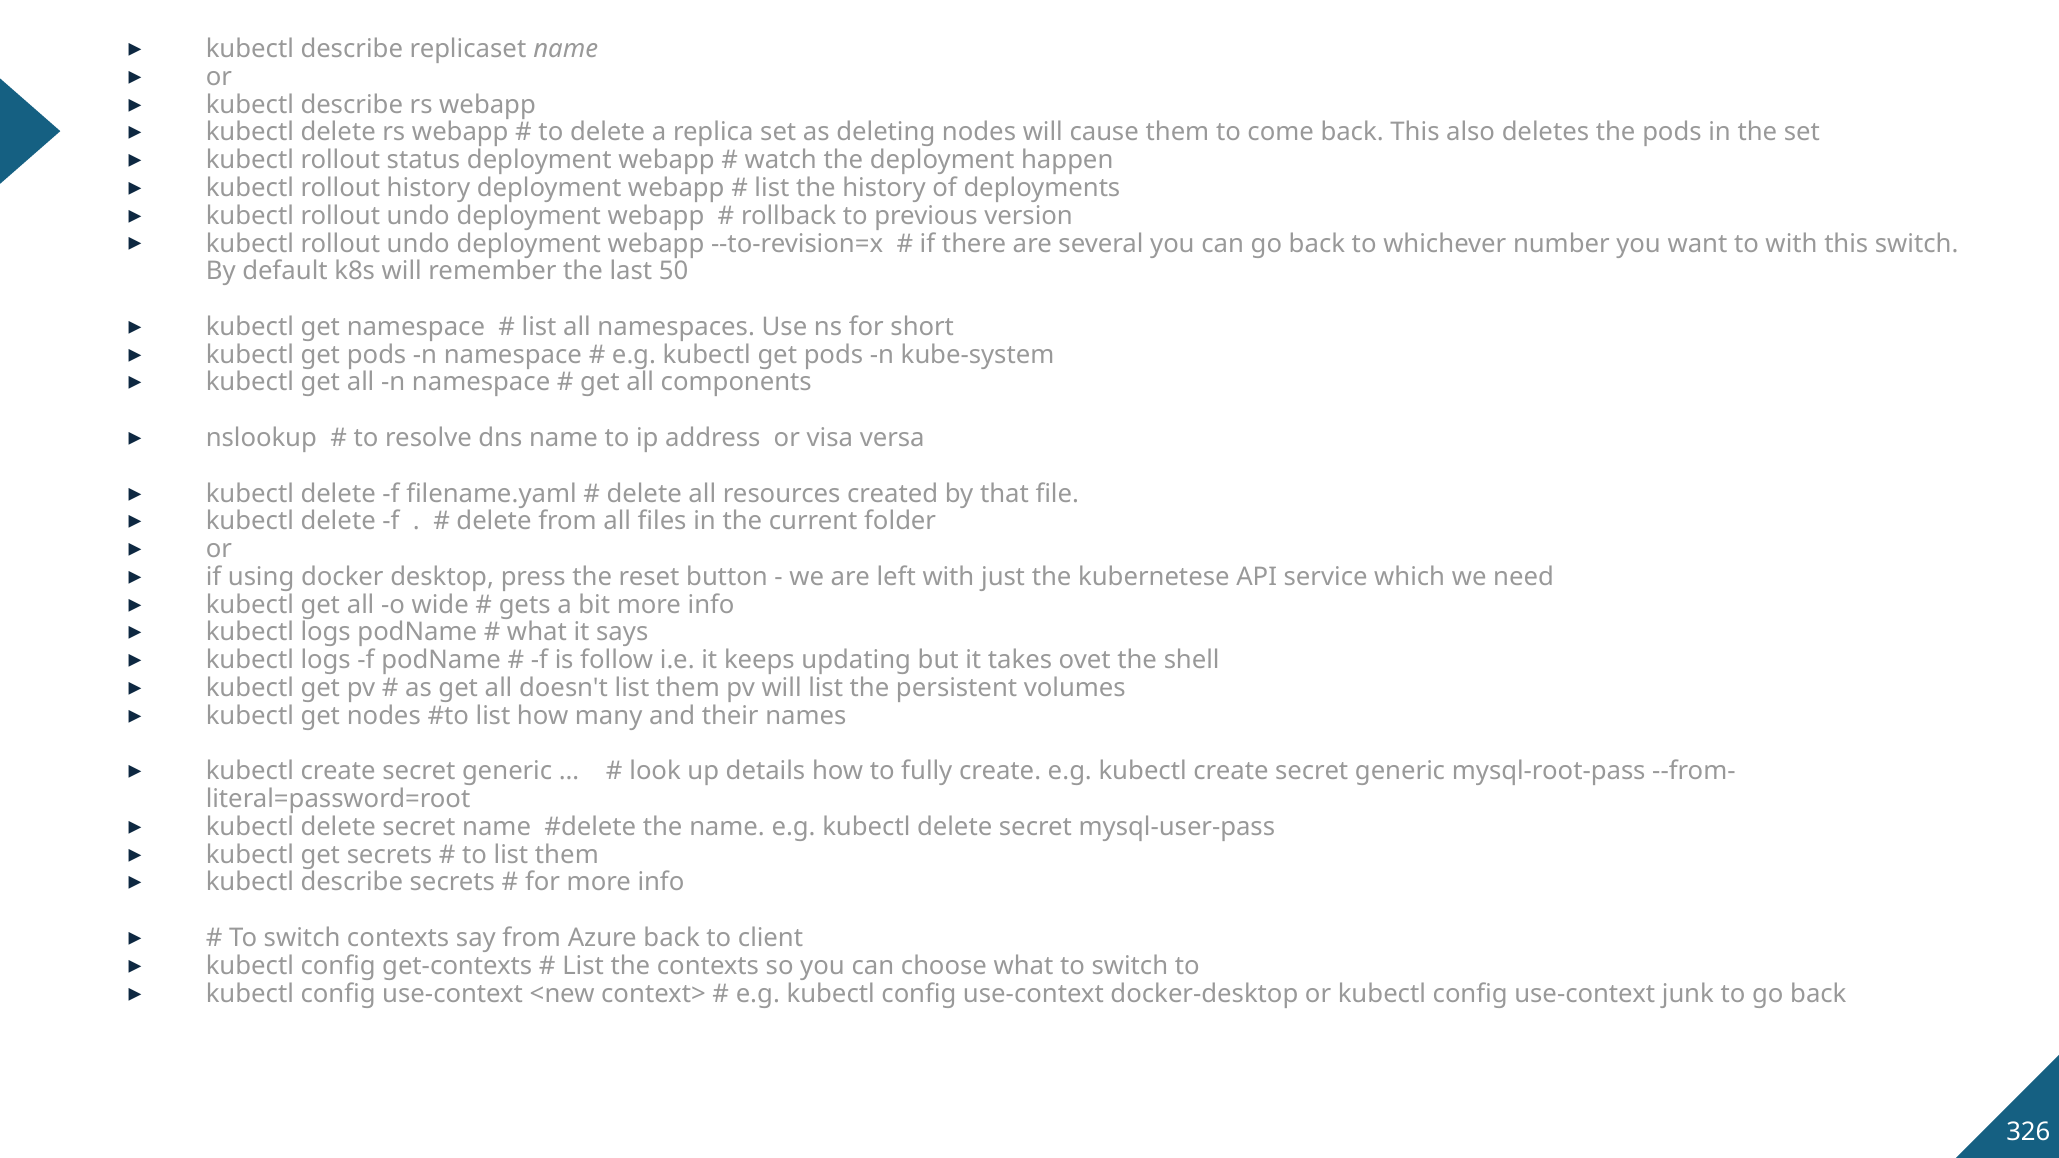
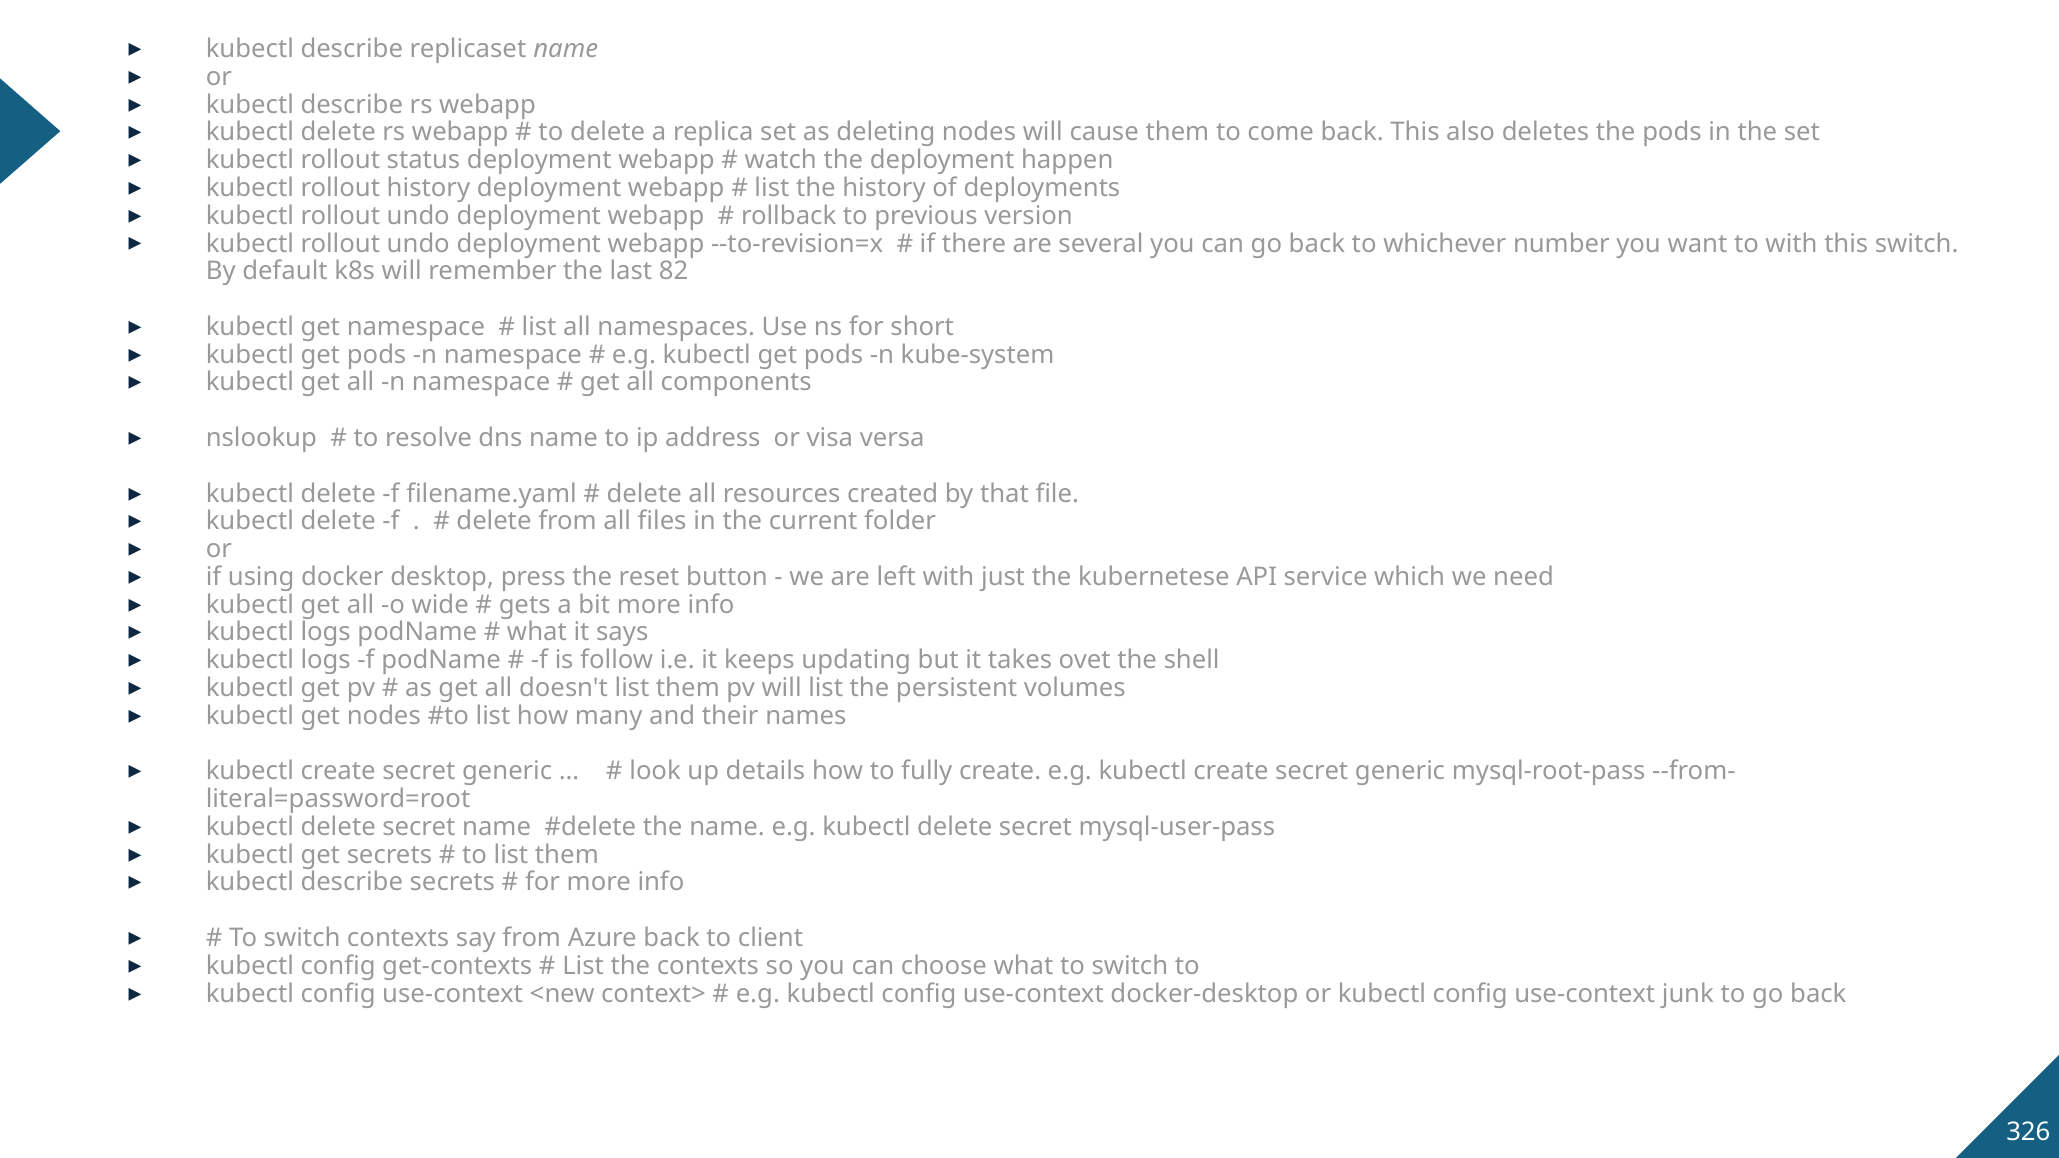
50: 50 -> 82 (674, 271)
